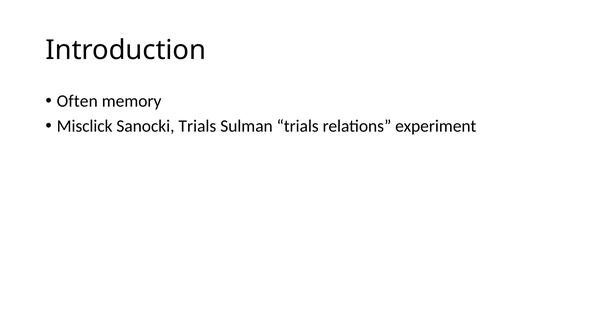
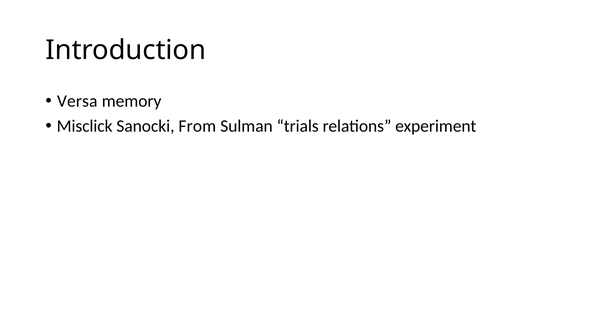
Often: Often -> Versa (77, 101)
Sanocki Trials: Trials -> From (197, 126)
